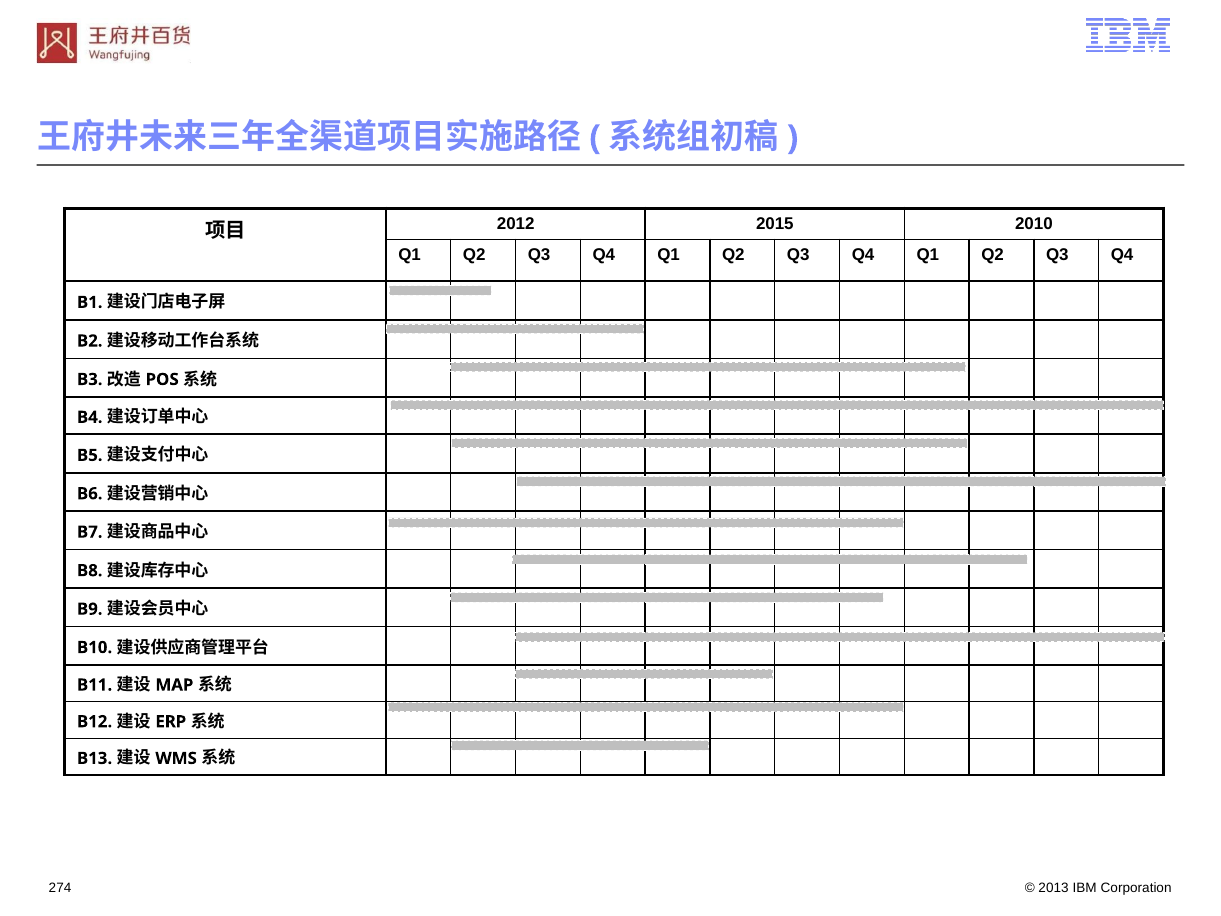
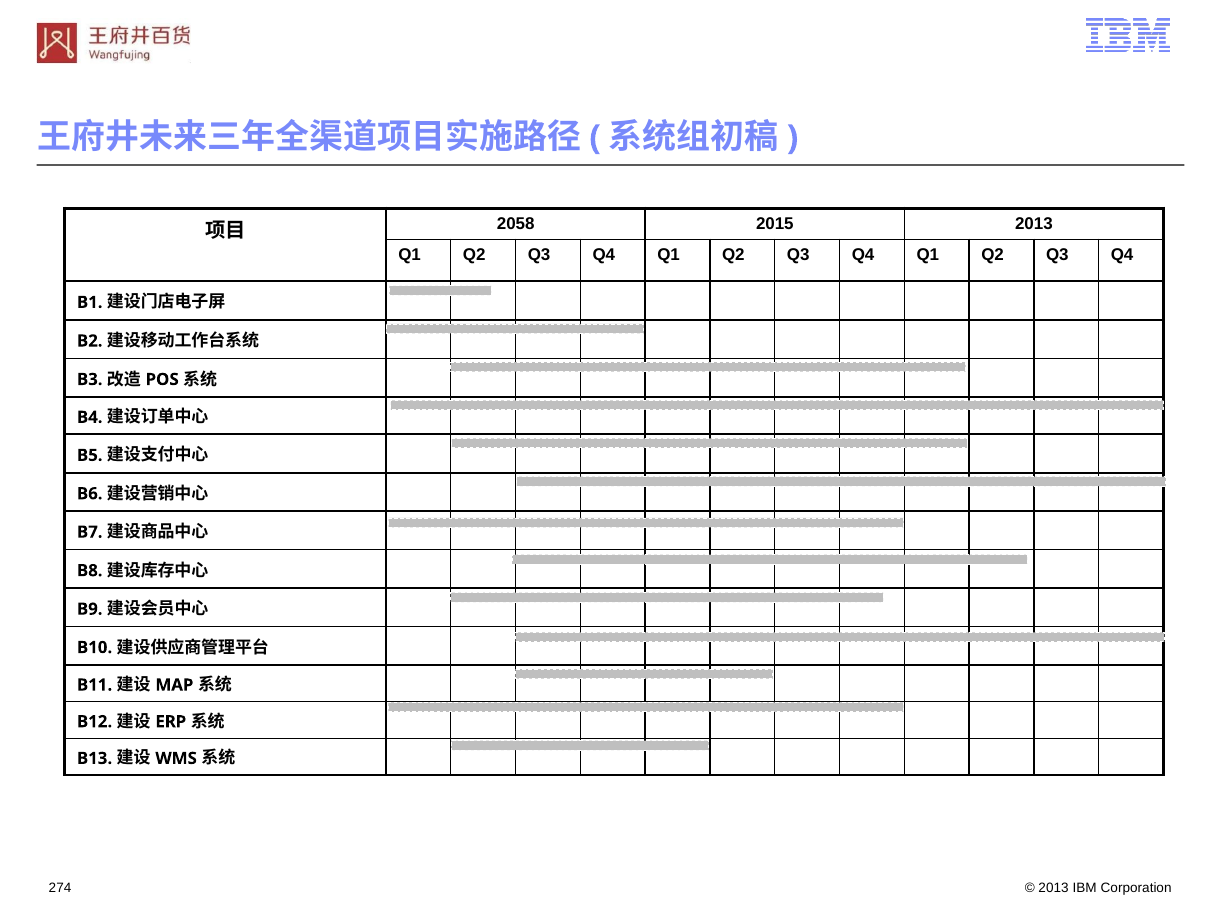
2012: 2012 -> 2058 (516, 224)
2015 2010: 2010 -> 2013 (1034, 224)
